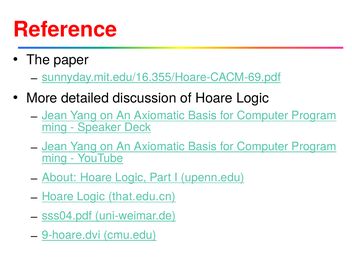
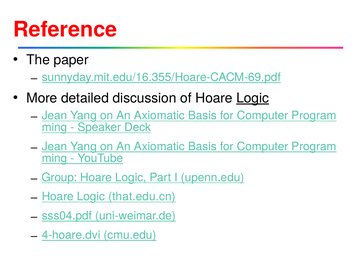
Logic underline: none -> present (253, 98)
About: About -> Group (59, 177)
9-hoare.dvi: 9-hoare.dvi -> 4-hoare.dvi (71, 235)
